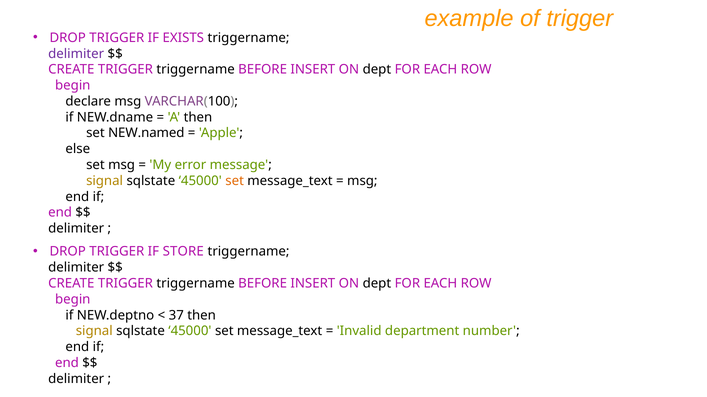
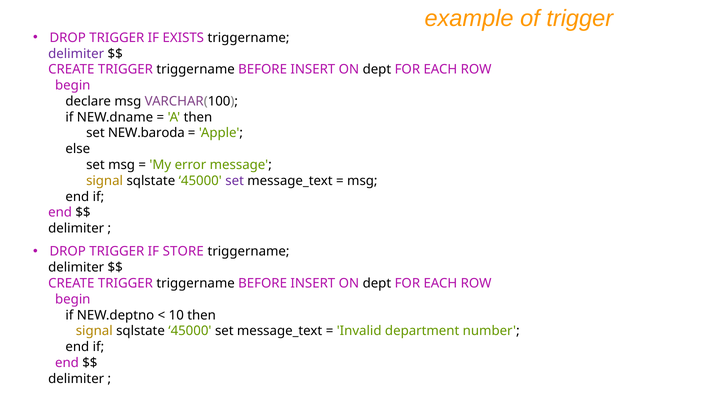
NEW.named: NEW.named -> NEW.baroda (146, 133)
set colour: orange -> purple (235, 181)
37: 37 -> 10 (176, 316)
